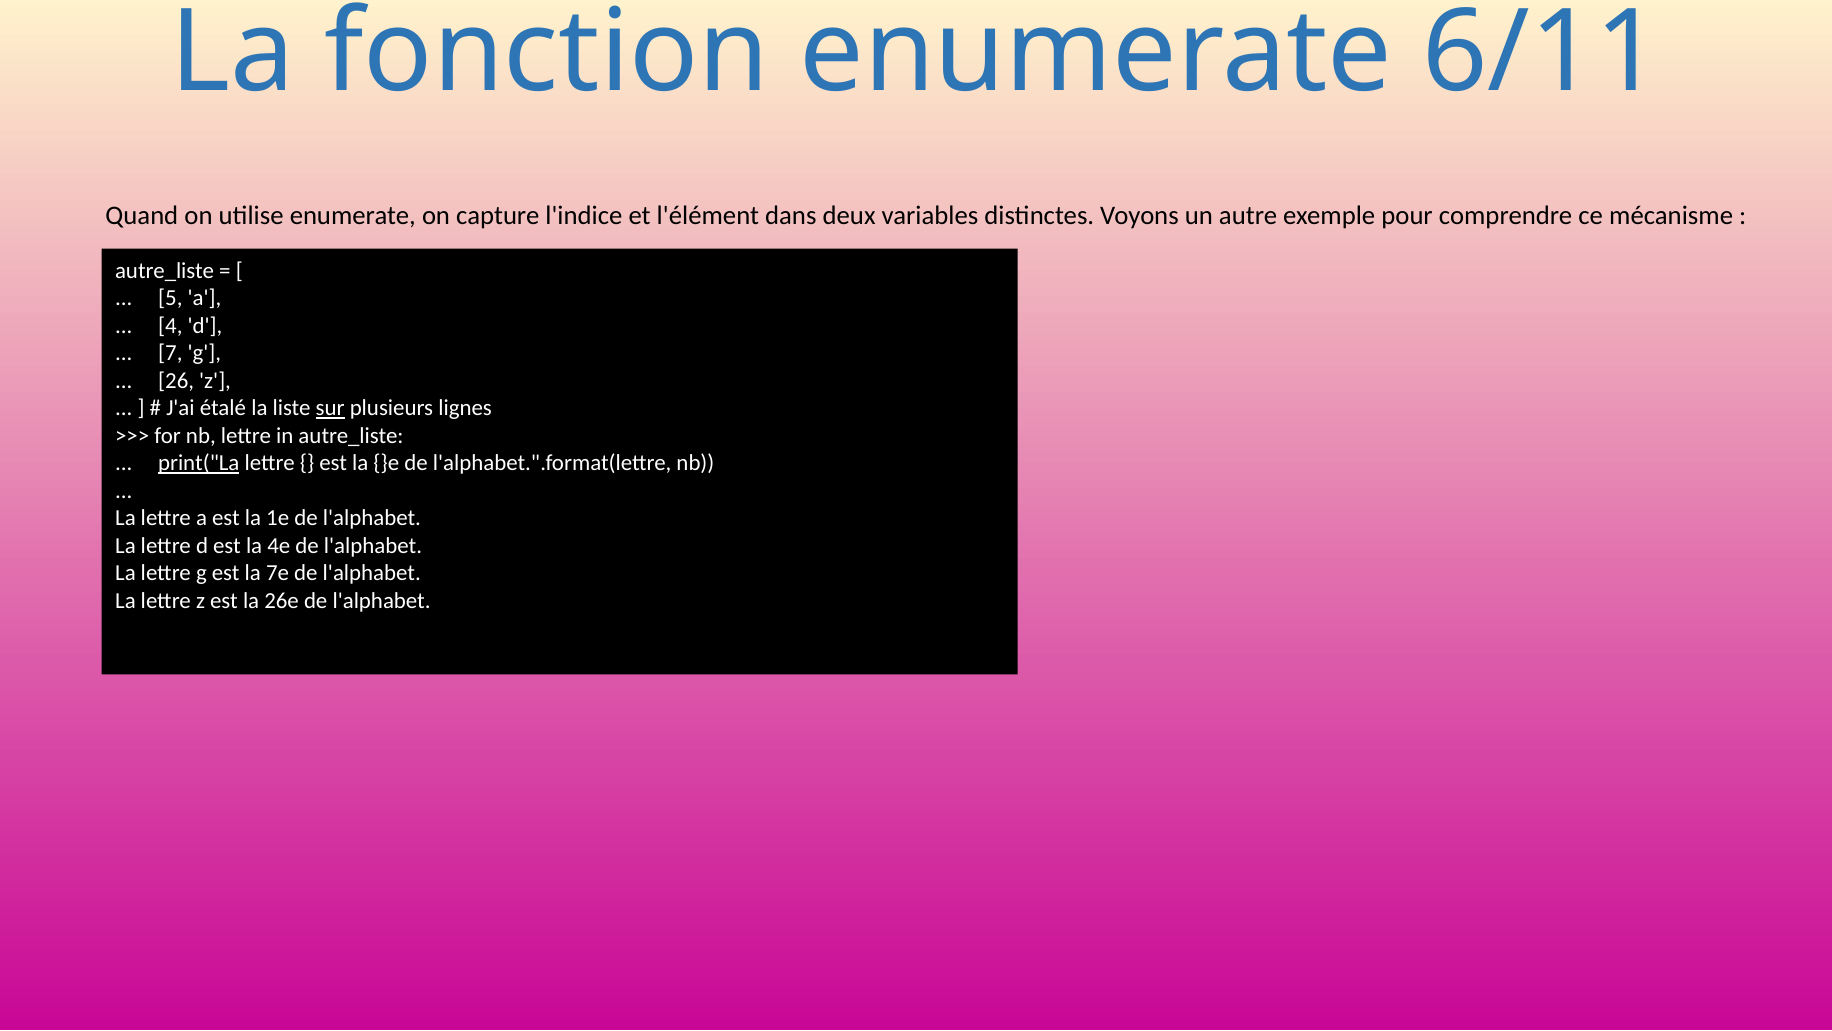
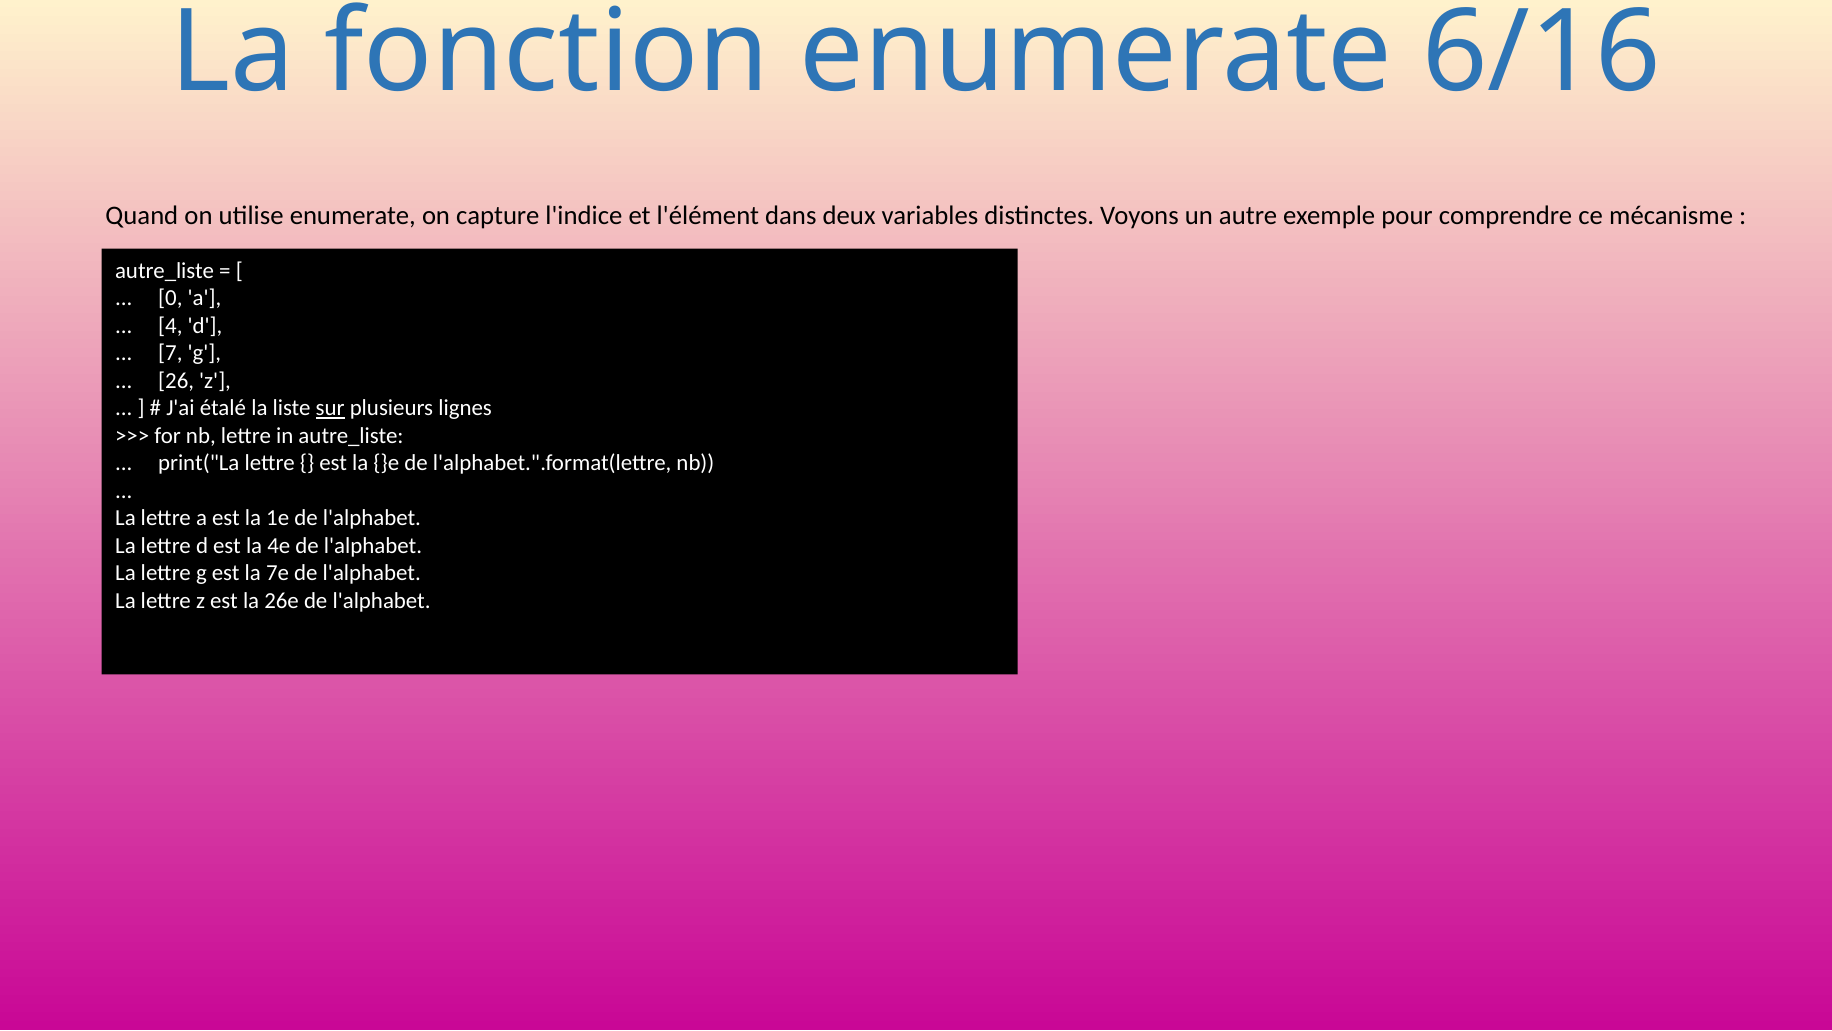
6/11: 6/11 -> 6/16 (1542, 52)
5: 5 -> 0 (170, 298)
print("La underline: present -> none (199, 463)
